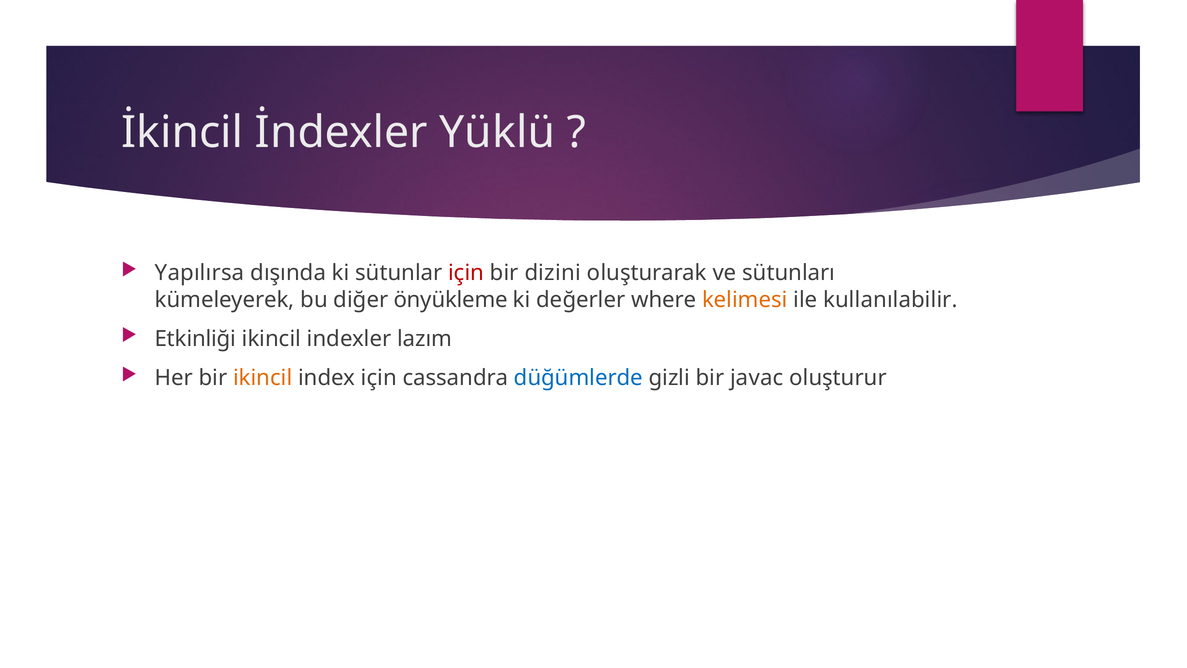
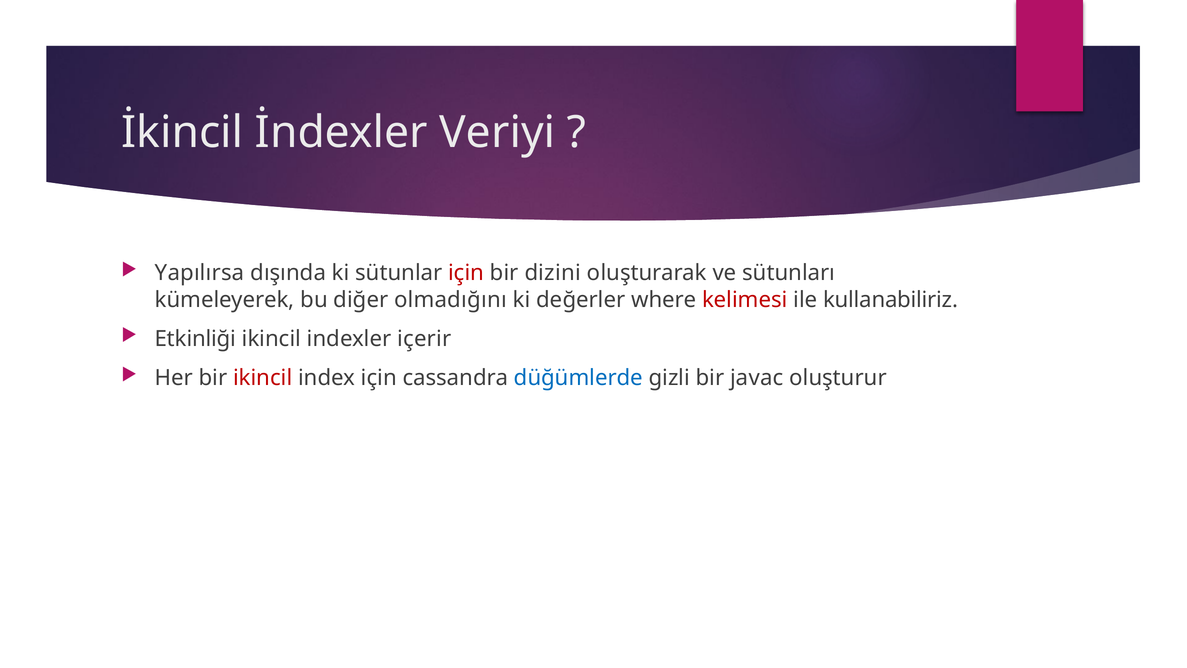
Yüklü: Yüklü -> Veriyi (497, 132)
önyükleme: önyükleme -> olmadığını (450, 300)
kelimesi colour: orange -> red (745, 300)
kullanılabilir: kullanılabilir -> kullanabiliriz (891, 300)
lazım: lazım -> içerir (424, 339)
ikincil colour: orange -> red (263, 378)
